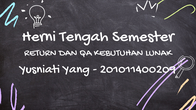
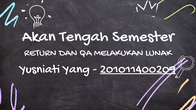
Herni: Herni -> Akan (39, 35)
KEBUTUHAN: KEBUTUHAN -> MELAKUKAN (119, 52)
201011400209 underline: none -> present (138, 68)
